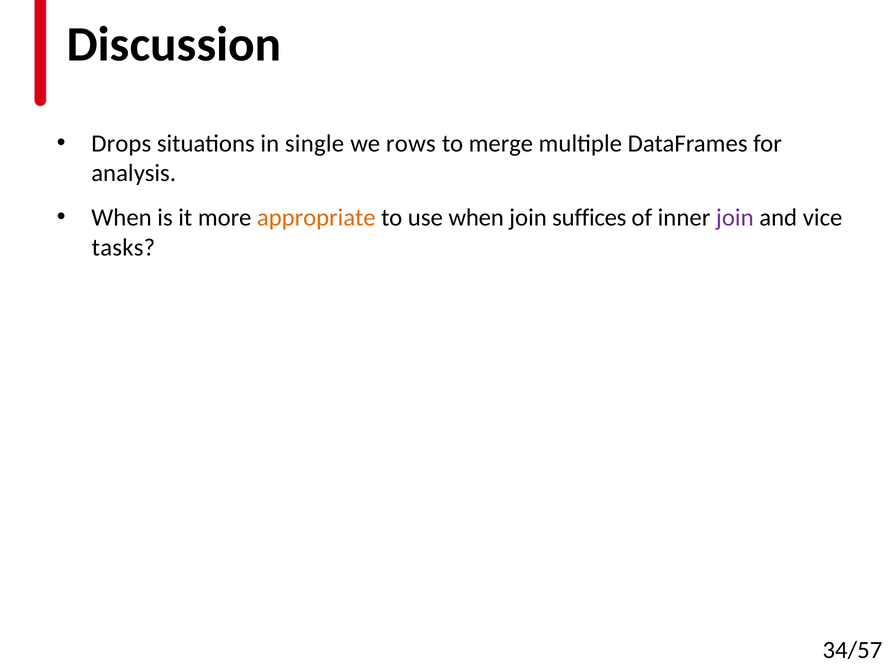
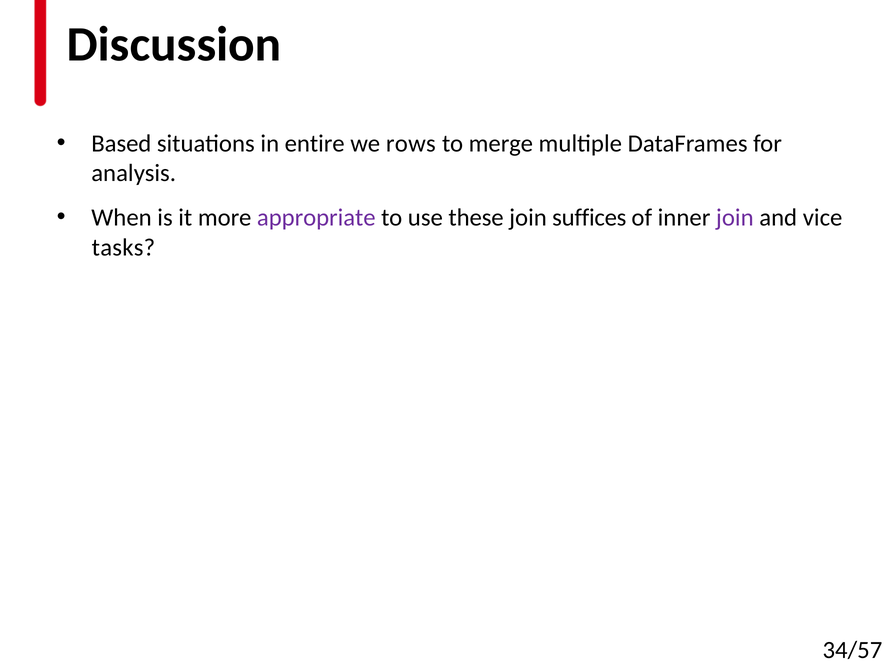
Drops: Drops -> Based (121, 143)
single: single -> entire (315, 143)
appropriate colour: orange -> purple (316, 218)
use when: when -> these (476, 218)
